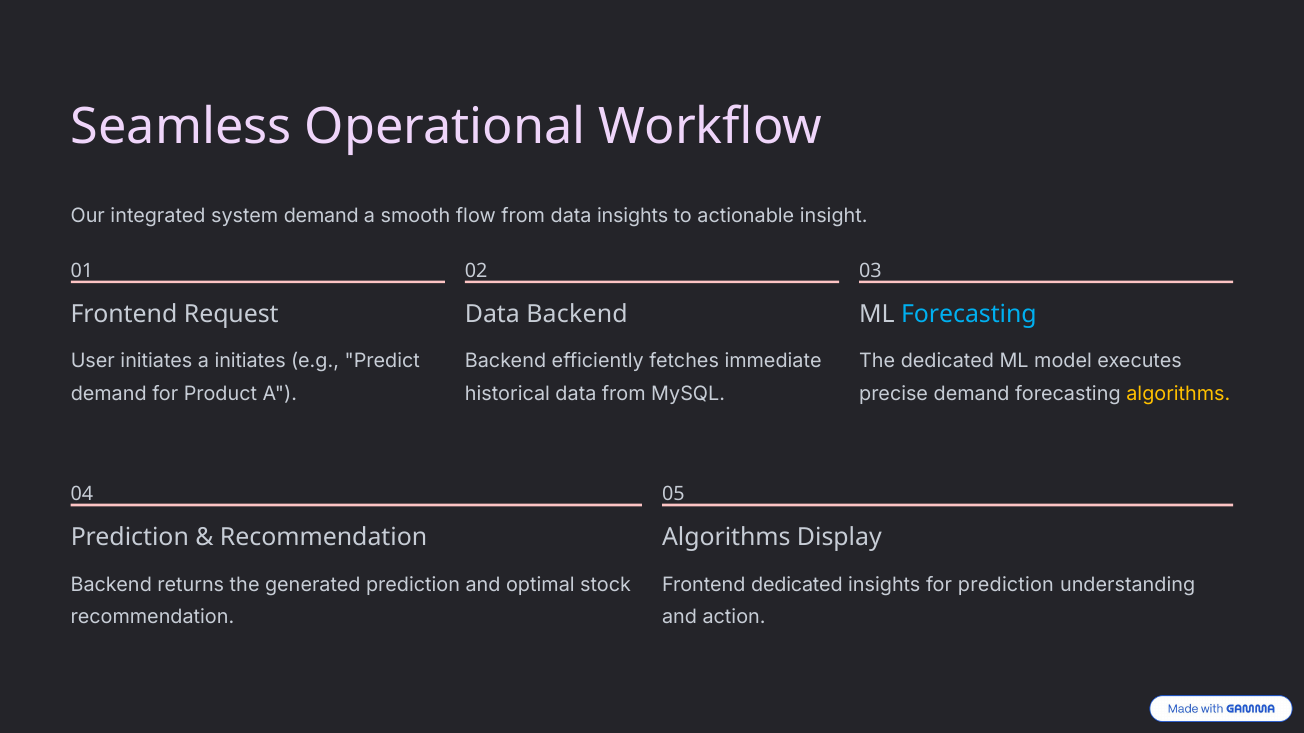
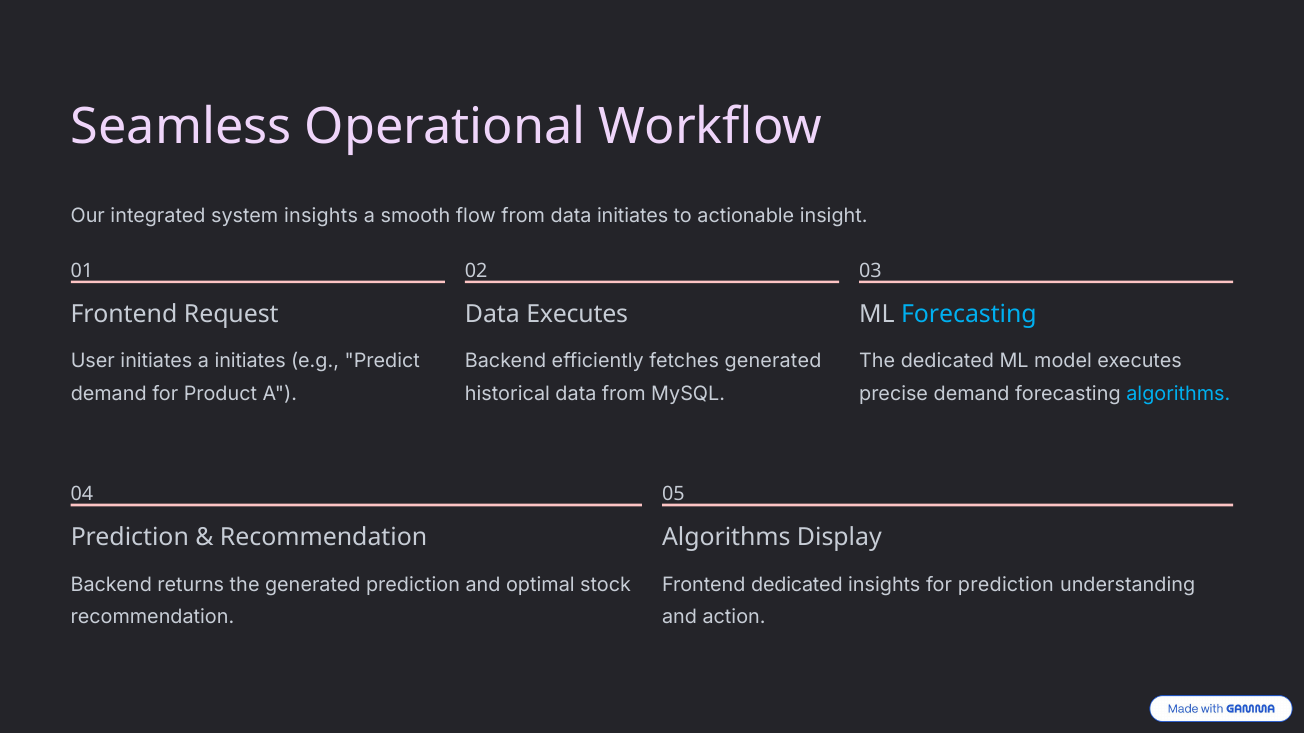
system demand: demand -> insights (321, 216)
data insights: insights -> initiates (633, 216)
Data Backend: Backend -> Executes (577, 314)
fetches immediate: immediate -> generated (773, 362)
algorithms colour: yellow -> light blue (1178, 394)
